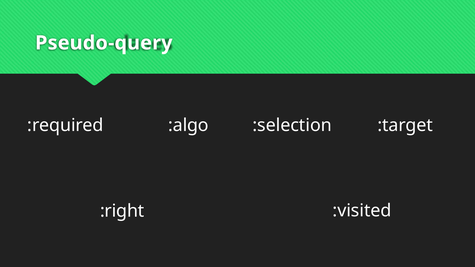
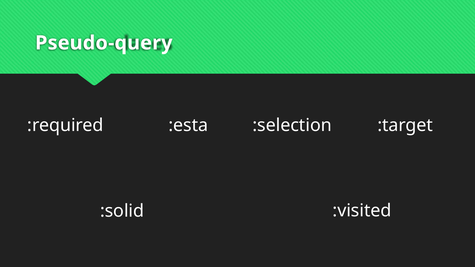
:algo: :algo -> :esta (188, 125)
:right: :right -> :solid (122, 211)
